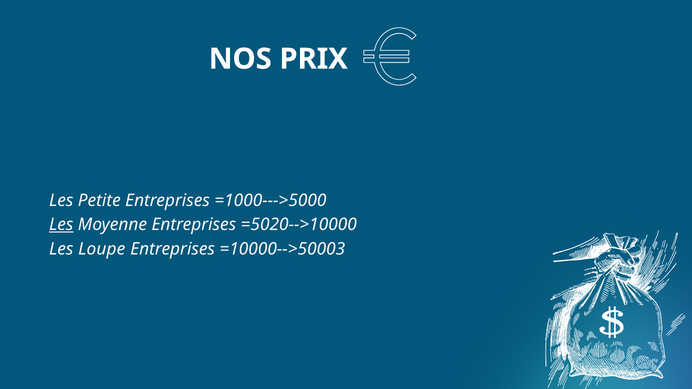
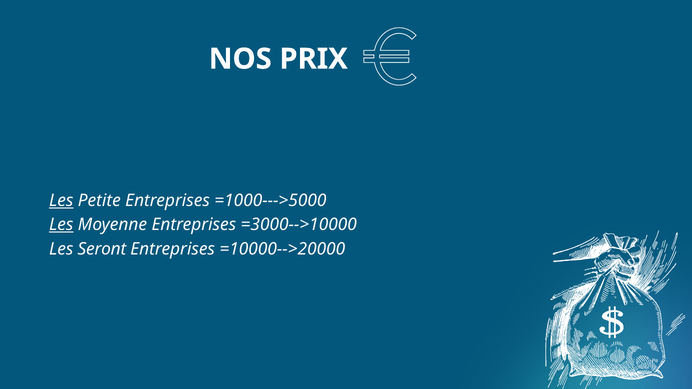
Les underline: none -> present (61, 201)
=5020-->10000: =5020-->10000 -> =3000-->10000 (299, 225)
Loupe: Loupe -> Seront (102, 249)
=10000-->50003: =10000-->50003 -> =10000-->20000 (282, 249)
